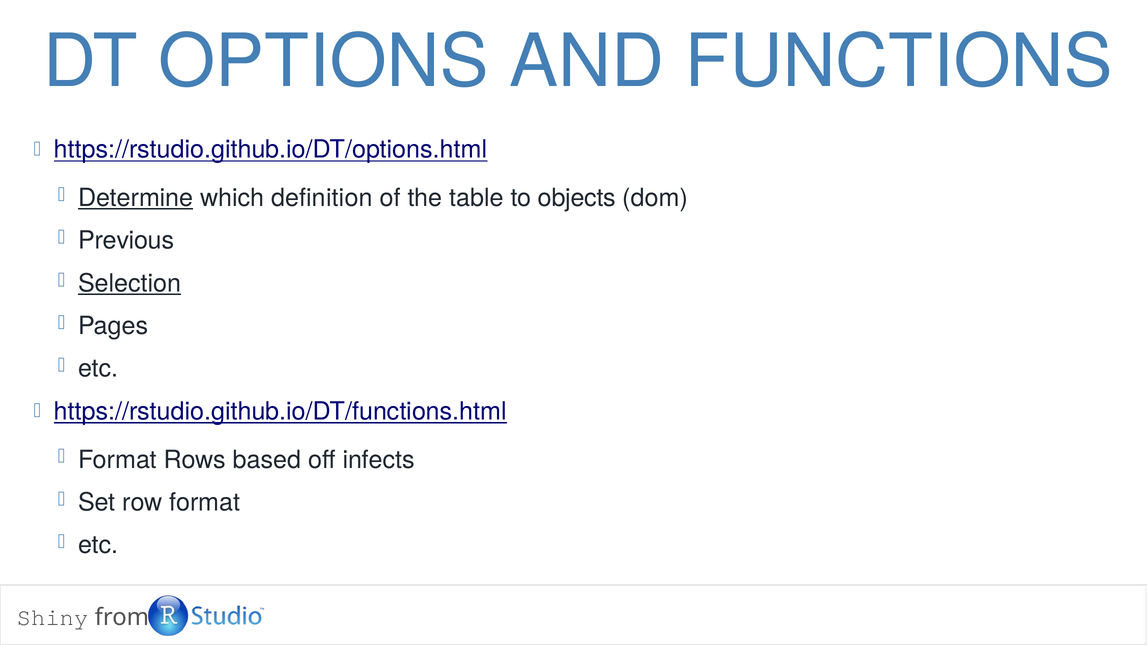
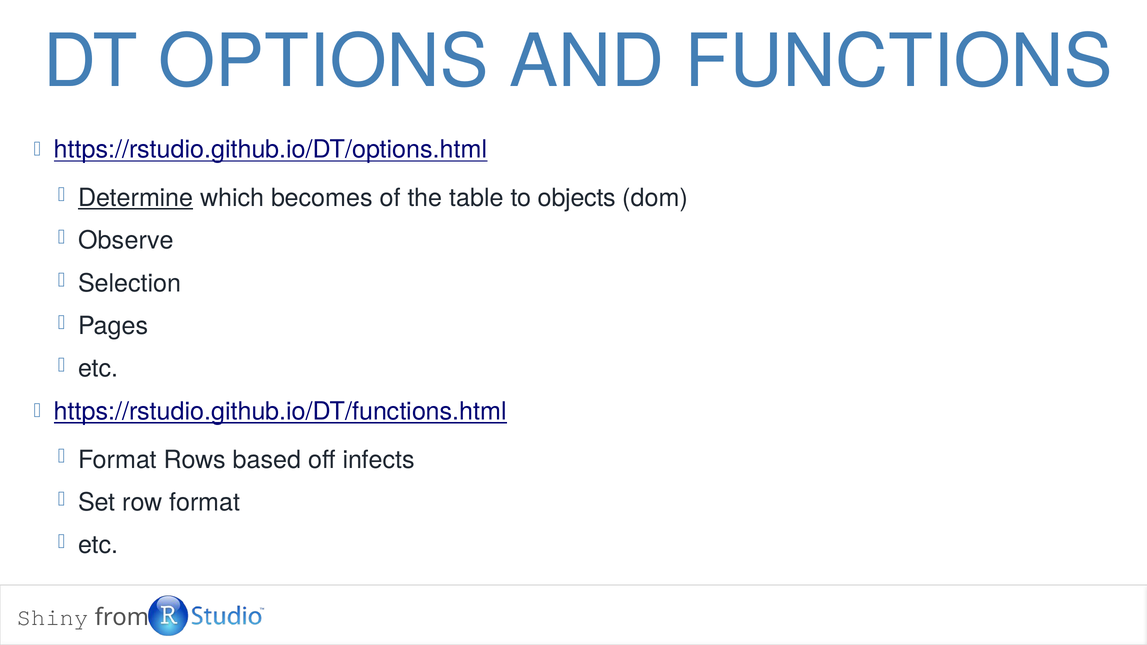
definition: definition -> becomes (322, 198)
Previous: Previous -> Observe (126, 241)
Selection underline: present -> none (130, 283)
